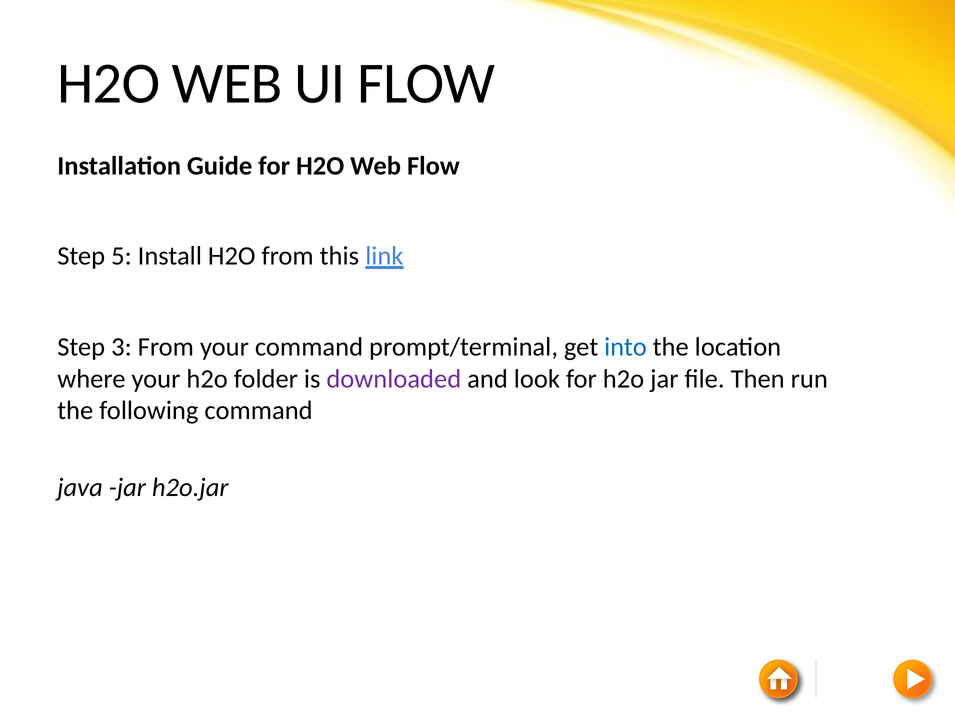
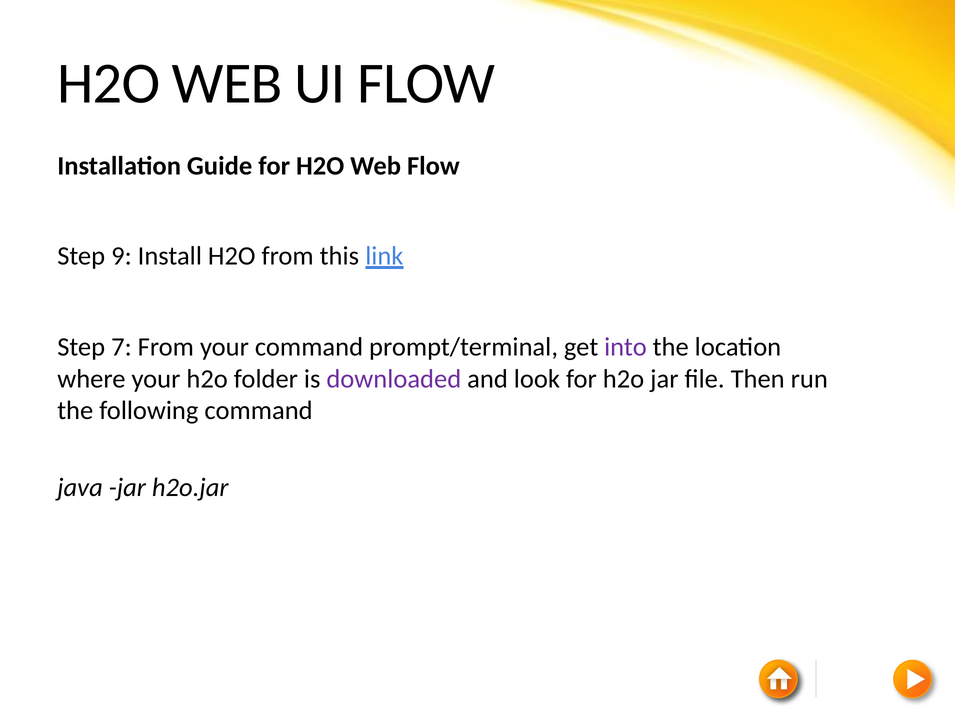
5: 5 -> 9 (121, 256)
3: 3 -> 7 (121, 347)
into colour: blue -> purple (625, 347)
